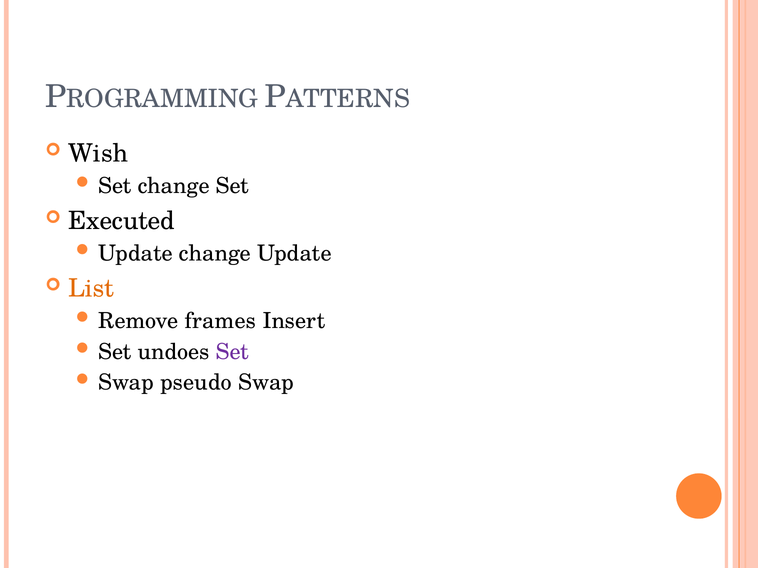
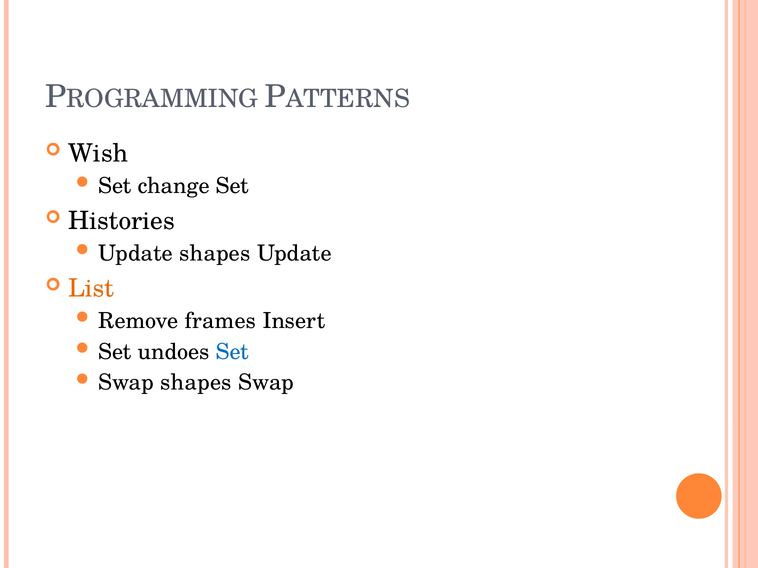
Executed: Executed -> Histories (121, 221)
Update change: change -> shapes (215, 254)
Set colour: purple -> blue (232, 352)
Swap pseudo: pseudo -> shapes (196, 383)
